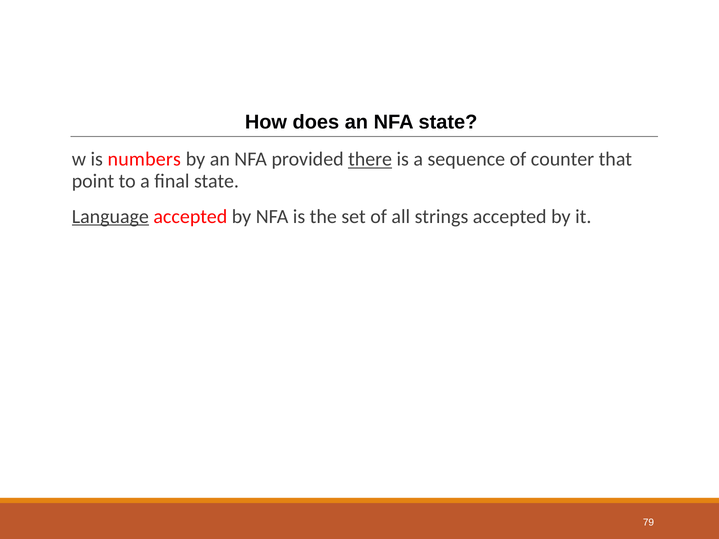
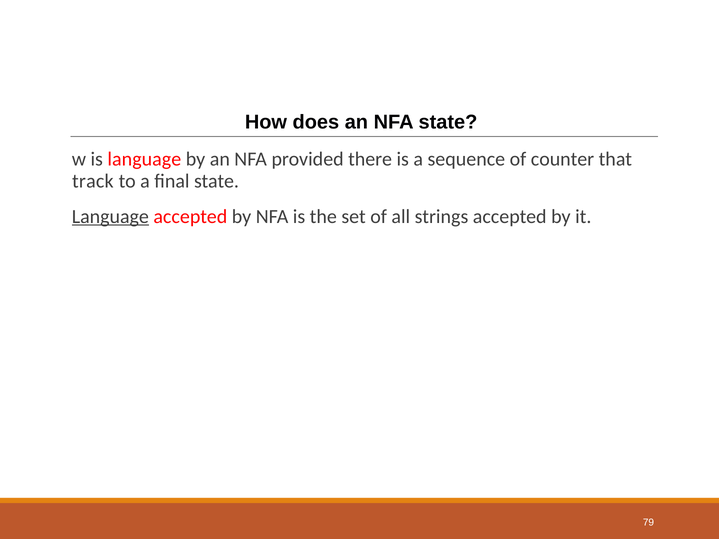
is numbers: numbers -> language (144, 159)
there underline: present -> none (370, 159)
point: point -> track (93, 181)
